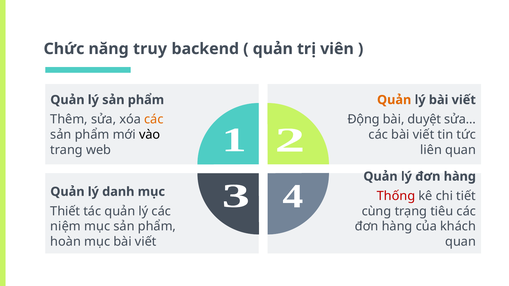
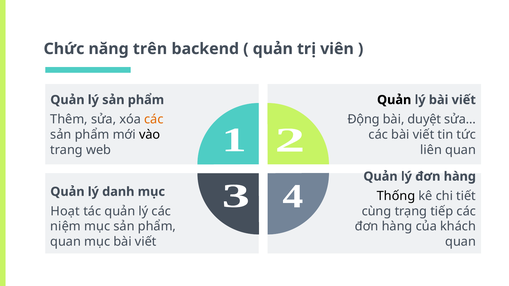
truy: truy -> trên (150, 49)
Quản colour: orange -> black (394, 100)
Thống colour: red -> black (396, 196)
Thiết: Thiết -> Hoạt (65, 211)
tiêu: tiêu -> tiếp (442, 211)
hoàn: hoàn -> quan (66, 242)
